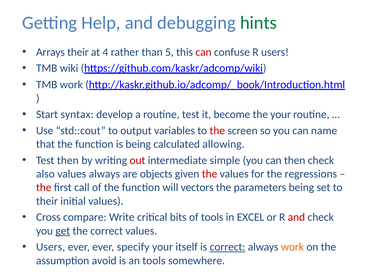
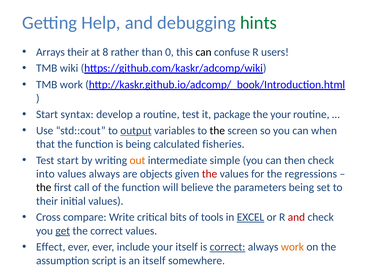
4: 4 -> 8 (105, 52)
5: 5 -> 0 (169, 52)
can colour: red -> black (204, 52)
become: become -> package (232, 114)
output underline: none -> present (136, 130)
the colour: red -> black (217, 130)
name: name -> when (324, 130)
allowing: allowing -> fisheries (223, 144)
Test then: then -> start (68, 160)
out colour: red -> orange (137, 160)
also: also -> into (45, 174)
the colour: red -> black (44, 187)
vectors: vectors -> believe (197, 187)
EXCEL underline: none -> present (251, 217)
Users: Users -> Effect (51, 247)
specify: specify -> include (133, 247)
avoid: avoid -> script (104, 260)
an tools: tools -> itself (154, 260)
